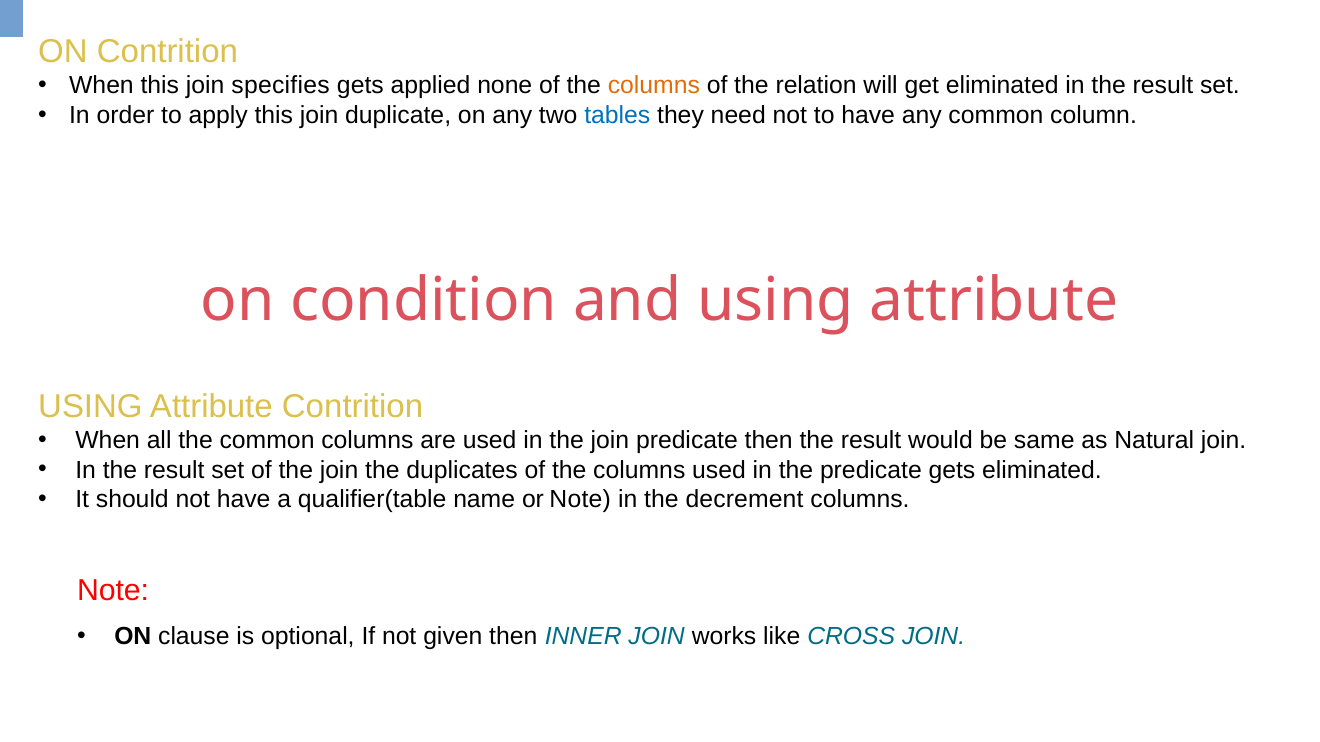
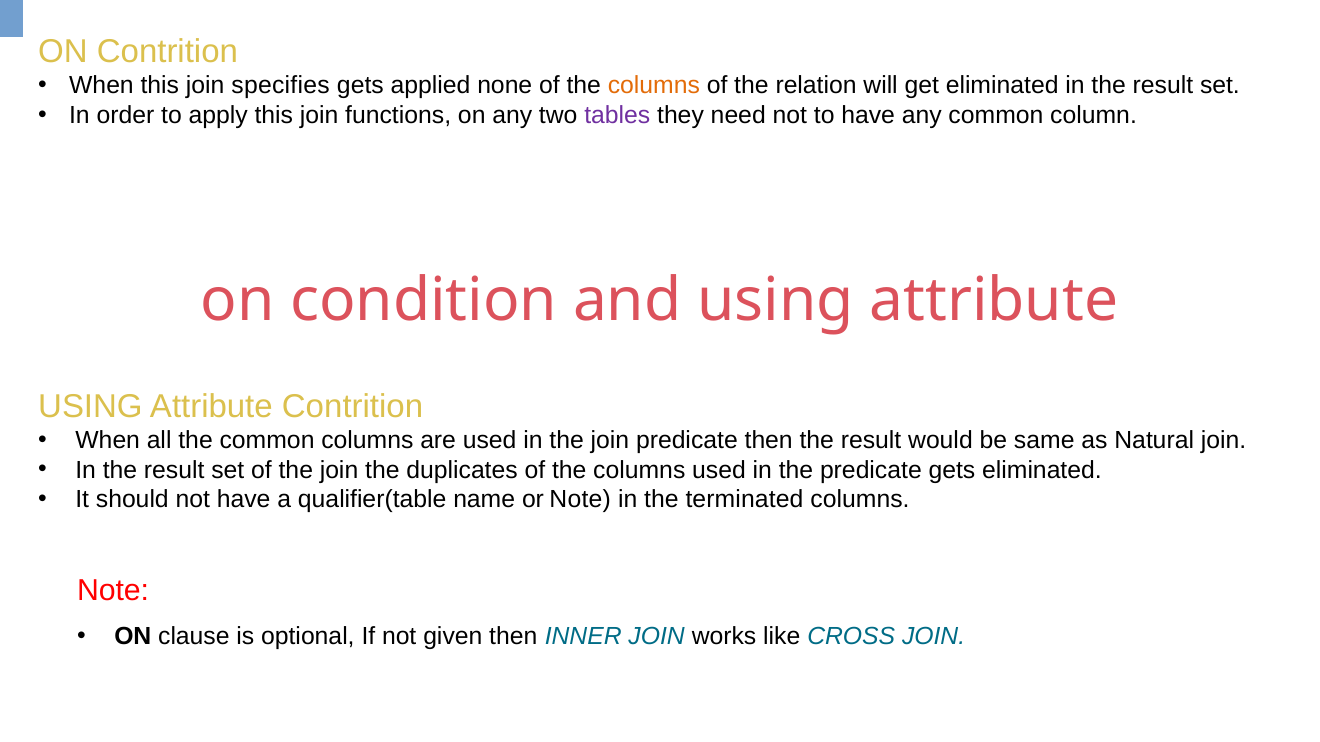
duplicate: duplicate -> functions (398, 115)
tables colour: blue -> purple (617, 115)
decrement: decrement -> terminated (745, 500)
